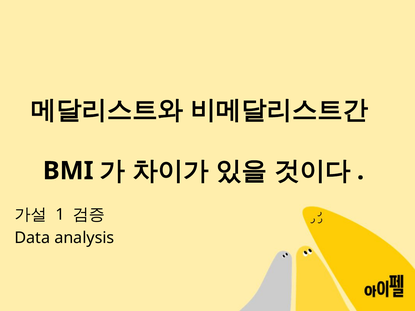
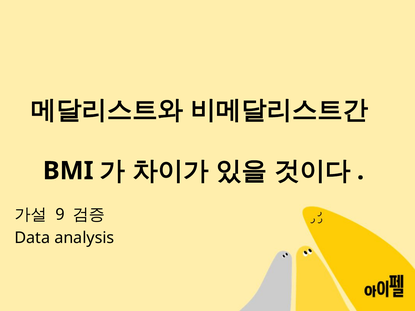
1: 1 -> 9 (60, 215)
